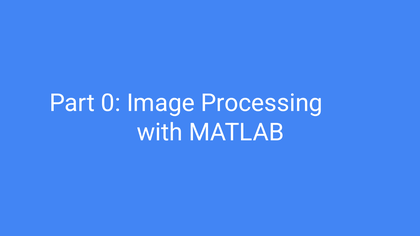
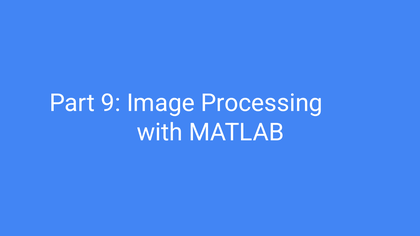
0: 0 -> 9 (111, 103)
